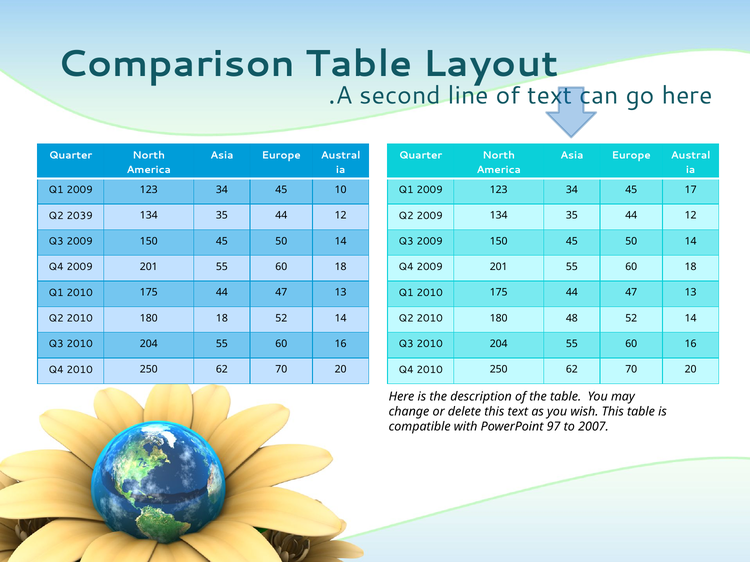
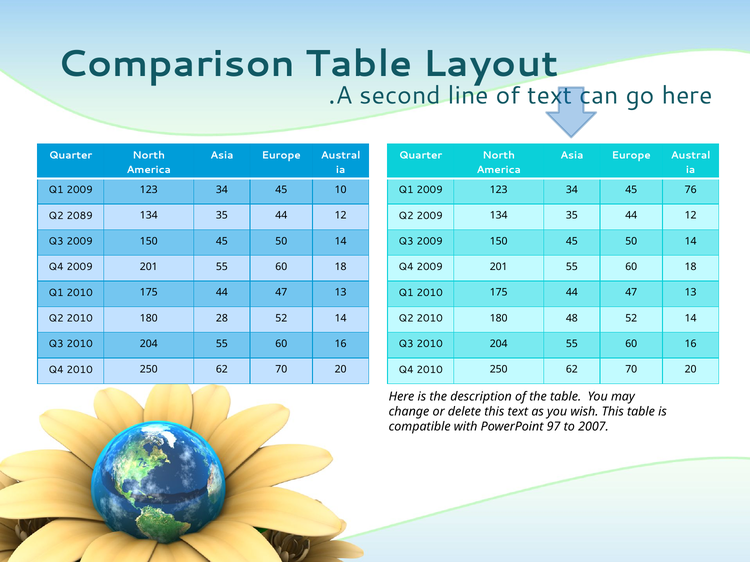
17: 17 -> 76 (691, 190)
2039: 2039 -> 2089 (80, 216)
180 18: 18 -> 28 (222, 318)
